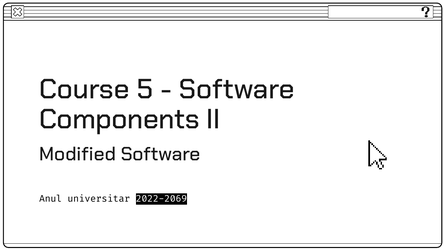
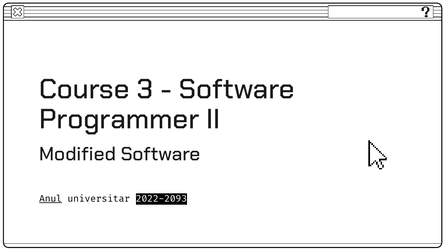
5: 5 -> 3 (145, 89)
Components: Components -> Programmer (119, 119)
Anul underline: none -> present (51, 199)
2022-2069: 2022-2069 -> 2022-2093 (161, 199)
